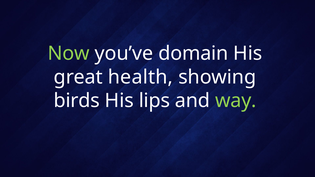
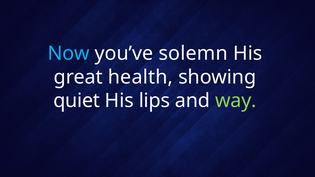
Now colour: light green -> light blue (69, 54)
domain: domain -> solemn (193, 54)
birds: birds -> quiet (77, 101)
